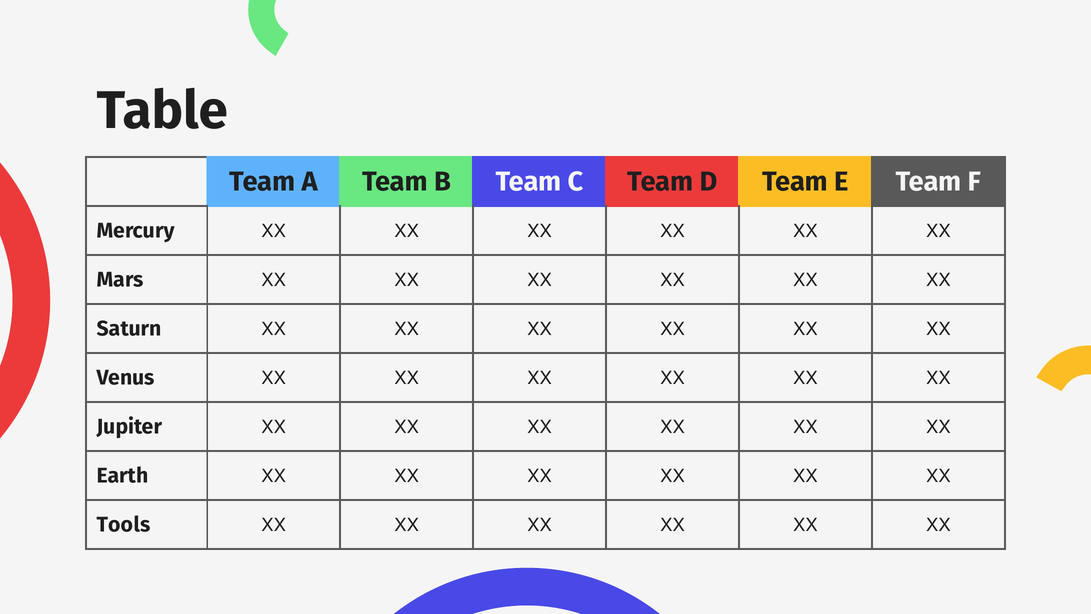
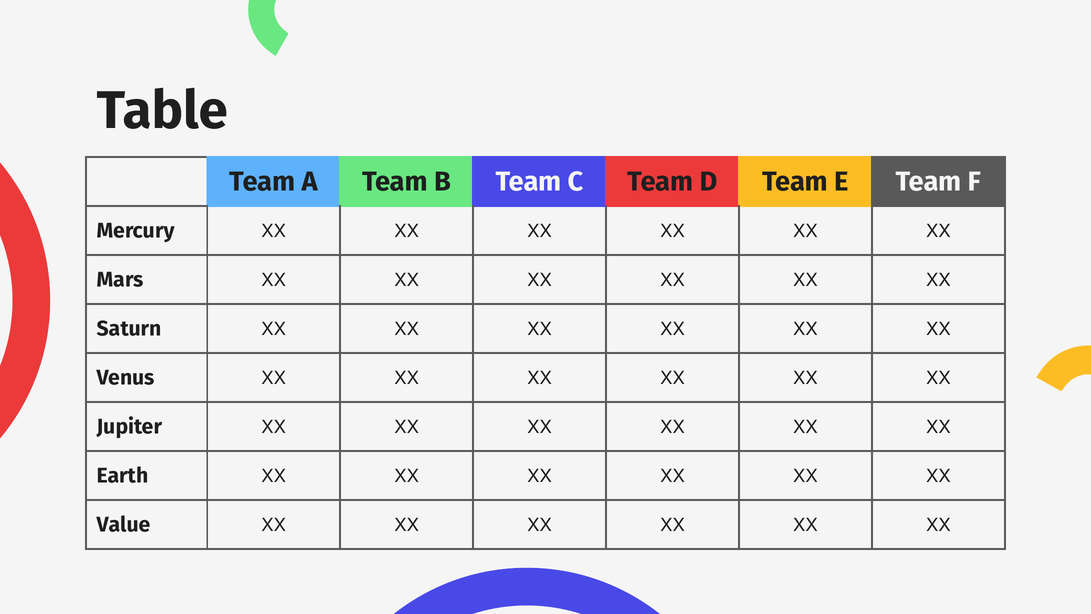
Tools: Tools -> Value (124, 524)
